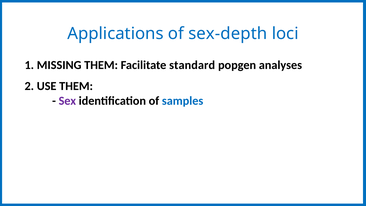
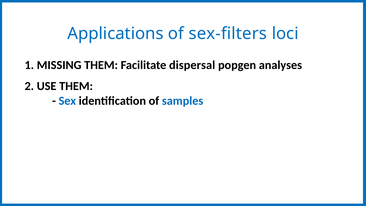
sex-depth: sex-depth -> sex-filters (228, 34)
standard: standard -> dispersal (192, 65)
Sex colour: purple -> blue (67, 101)
